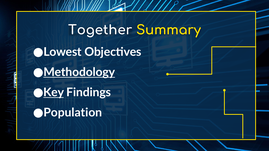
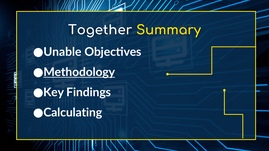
Lowest: Lowest -> Unable (62, 52)
Key underline: present -> none (54, 93)
Population: Population -> Calculating (73, 113)
